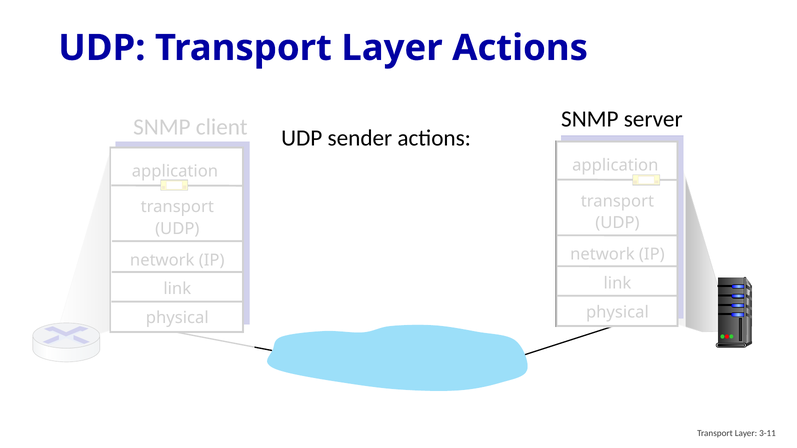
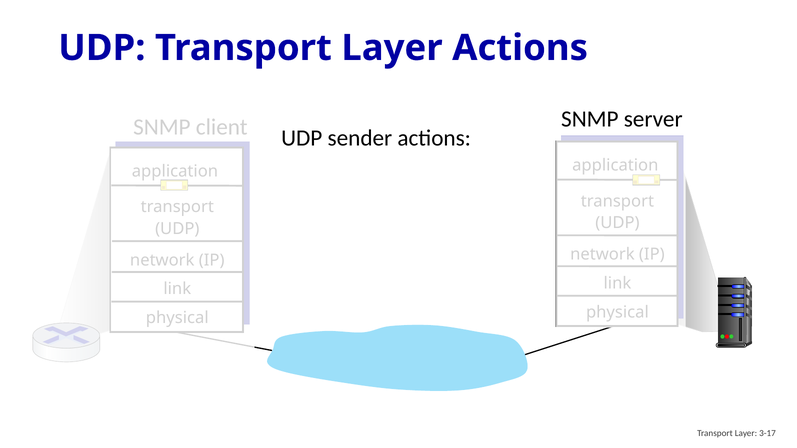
3-11: 3-11 -> 3-17 (768, 434)
